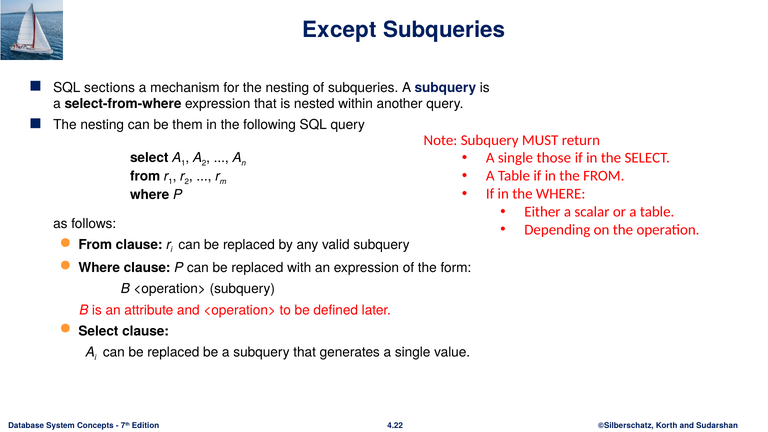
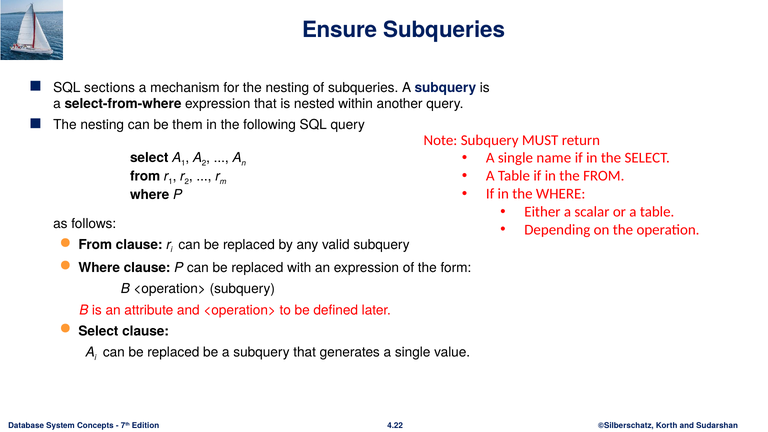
Except: Except -> Ensure (340, 30)
those: those -> name (554, 158)
